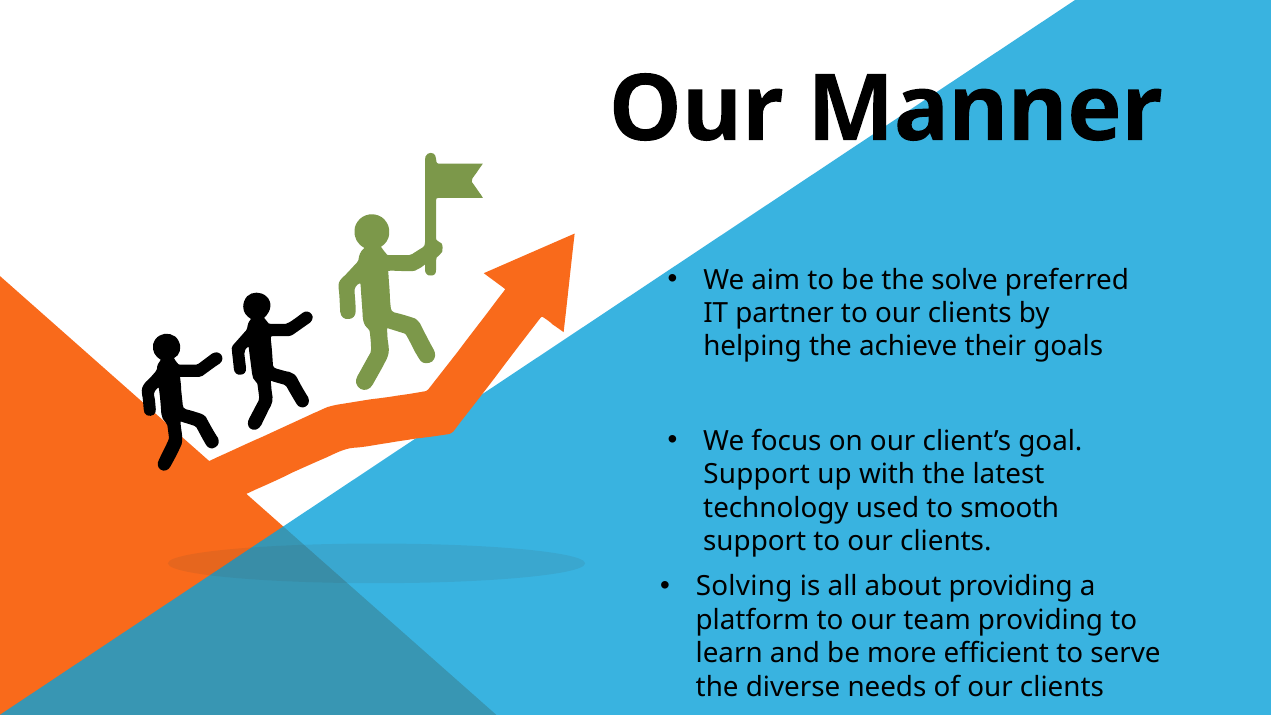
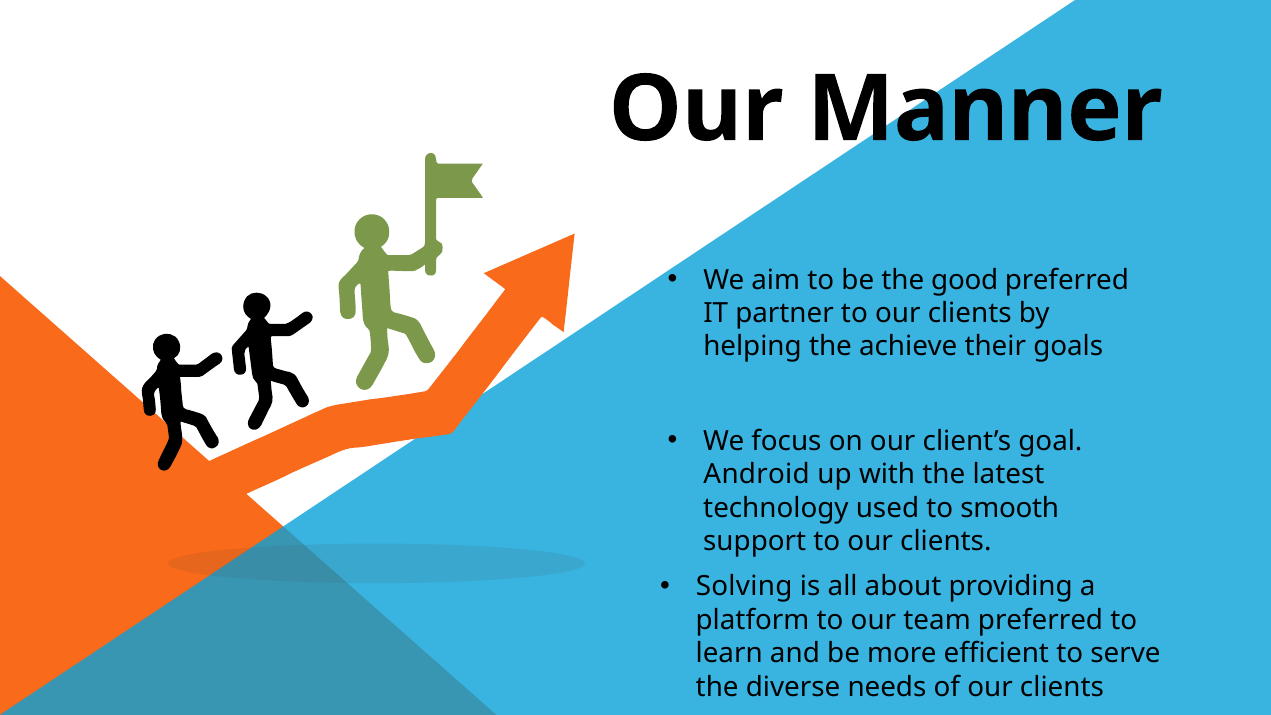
solve: solve -> good (965, 280)
Support: Support -> Android (757, 475)
team providing: providing -> preferred (1041, 620)
